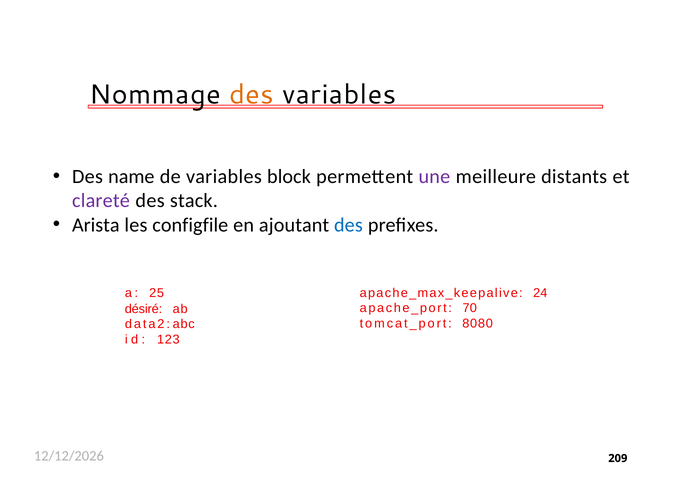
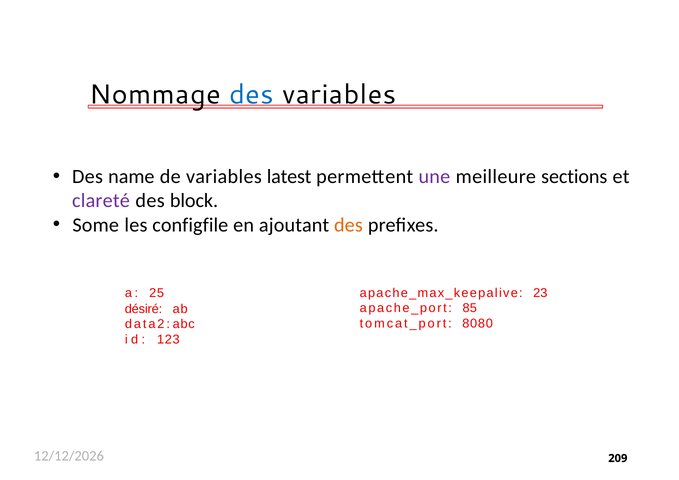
des colour: orange -> blue (251, 95)
block: block -> latest (289, 176)
distants: distants -> sections (574, 176)
stack: stack -> block (194, 201)
Arista: Arista -> Some (96, 225)
des colour: blue -> orange (348, 225)
24: 24 -> 23 (540, 293)
70: 70 -> 85 (470, 308)
